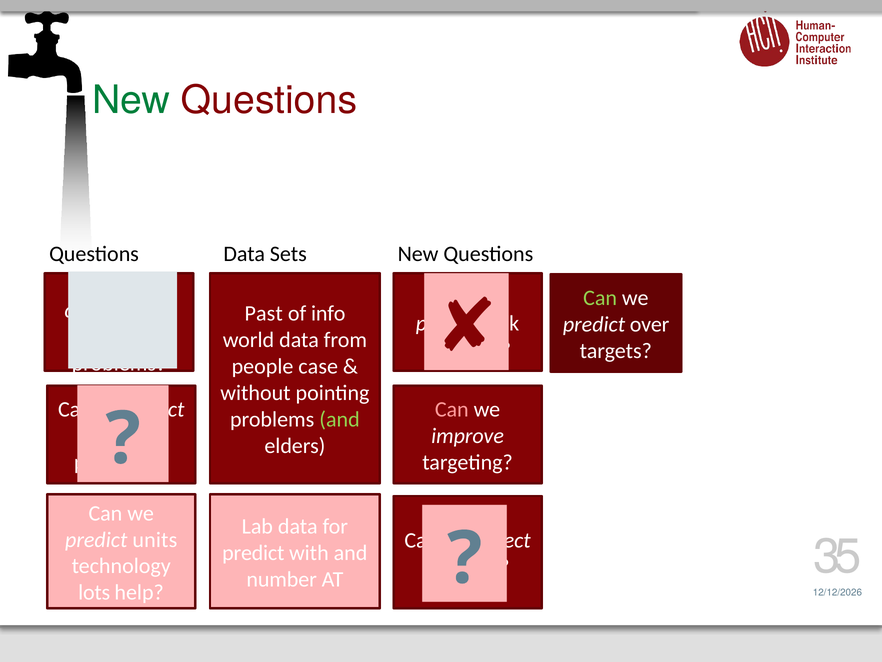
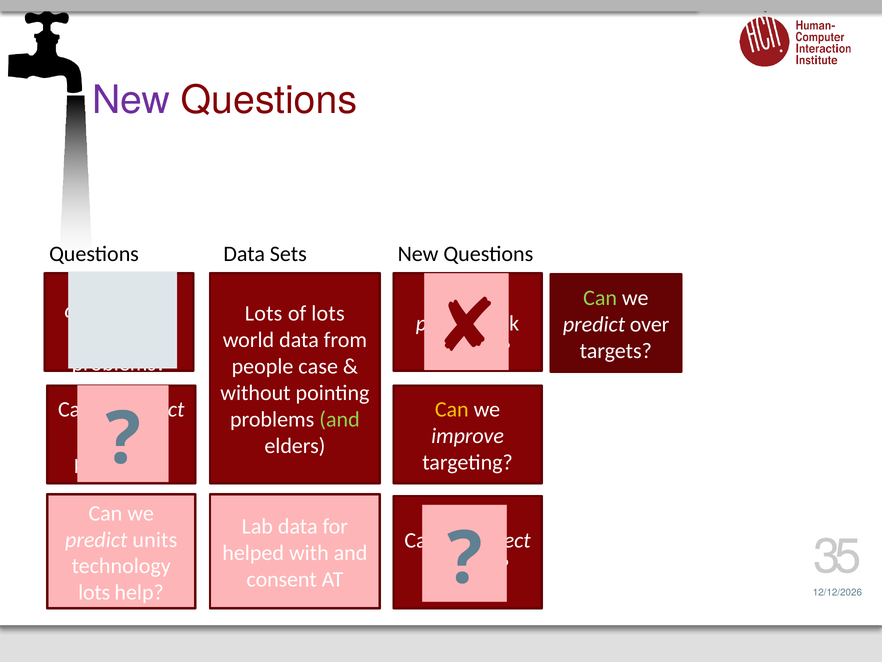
New colour: green -> purple (131, 100)
Past: Past -> Lots (264, 313)
of info: info -> lots (328, 313)
Can colour: pink -> yellow (452, 409)
predict: predict -> helped (253, 553)
number: number -> consent (282, 579)
